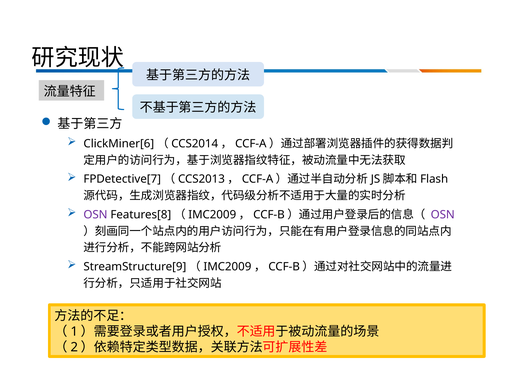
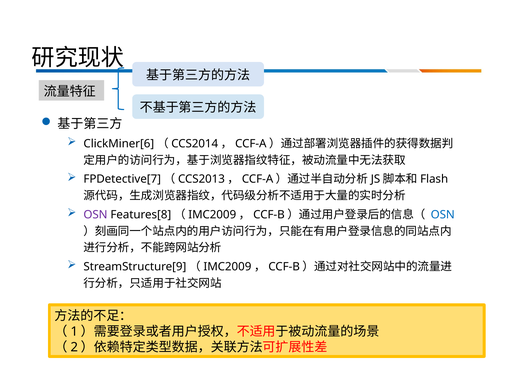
OSN colour: purple -> blue (443, 215)
